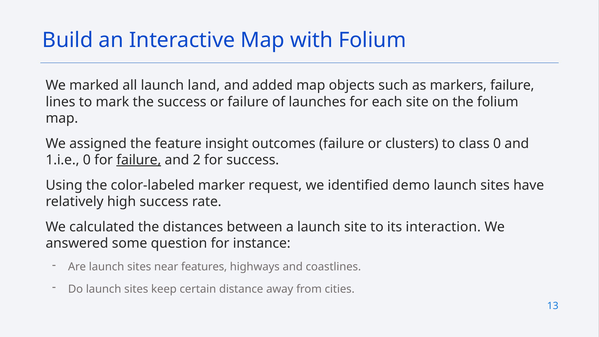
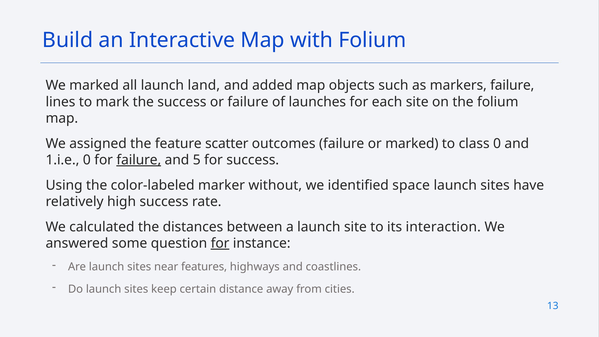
insight: insight -> scatter (227, 144)
or clusters: clusters -> marked (412, 144)
2: 2 -> 5 (197, 160)
request: request -> without (275, 185)
demo: demo -> space (411, 185)
for underline: none -> present (220, 243)
